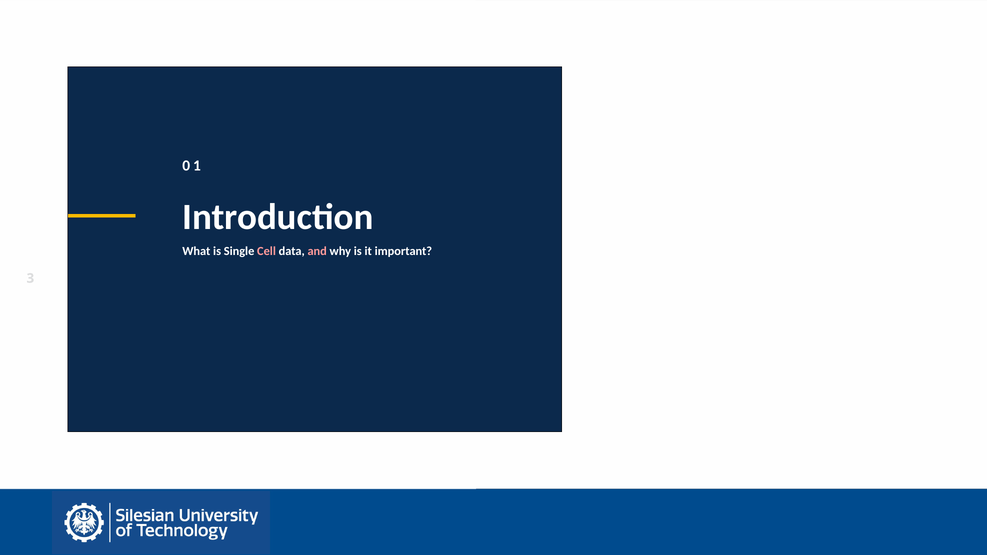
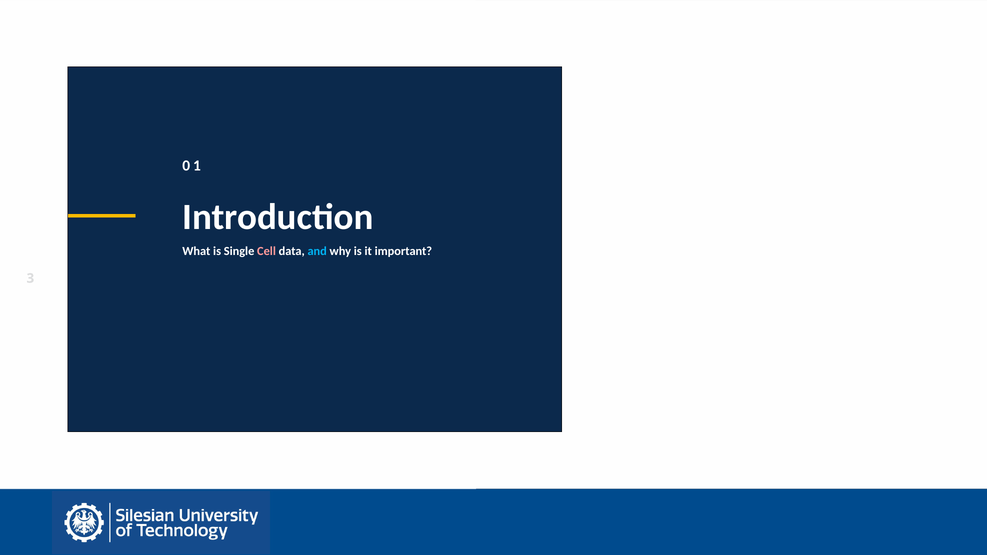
and colour: pink -> light blue (317, 251)
